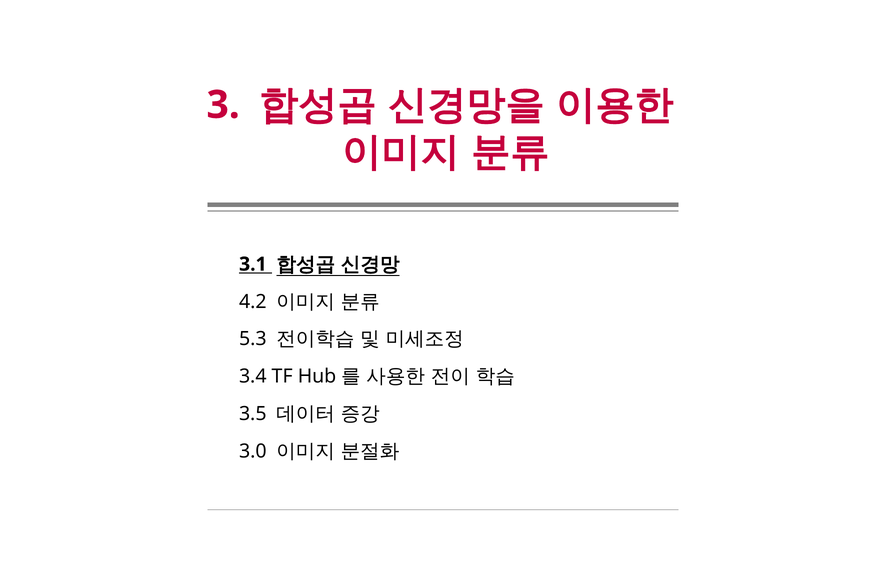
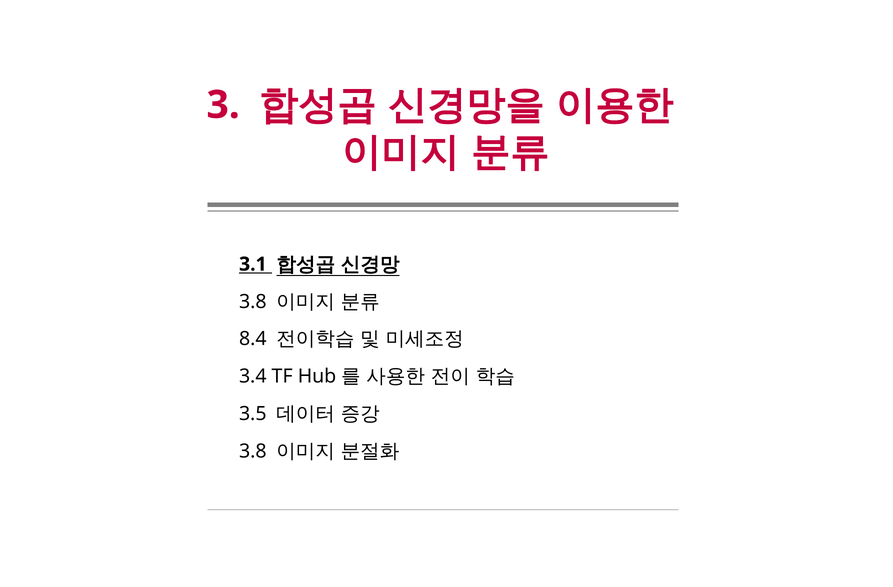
4.2: 4.2 -> 3.8 (253, 301)
5.3: 5.3 -> 8.4 (253, 339)
3.0: 3.0 -> 3.8 (253, 451)
